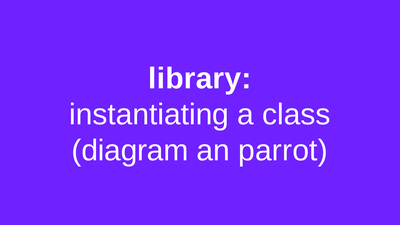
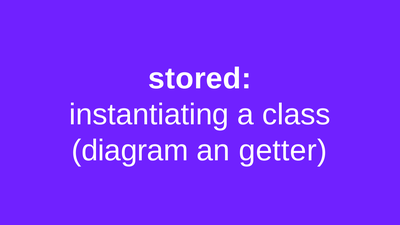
library: library -> stored (200, 79)
parrot: parrot -> getter (283, 151)
